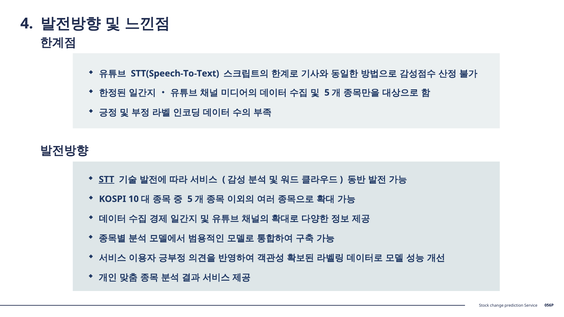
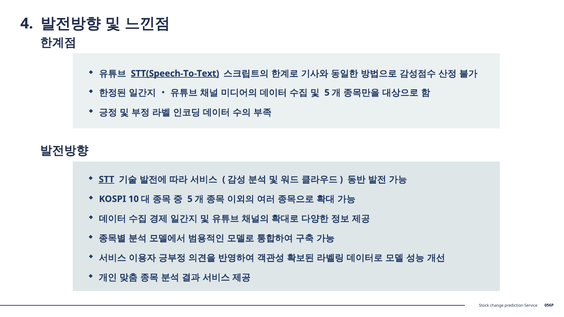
STT(Speech-To-Text underline: none -> present (175, 74)
